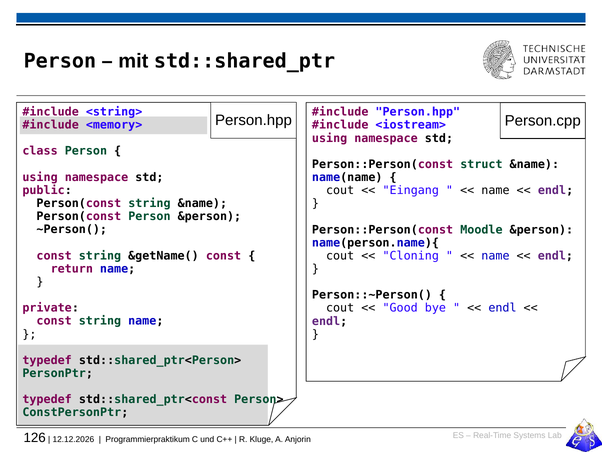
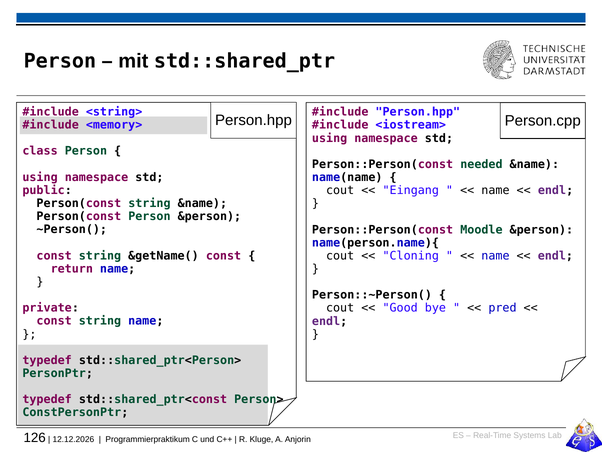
struct: struct -> needed (481, 164)
endl: endl -> pred (502, 308)
